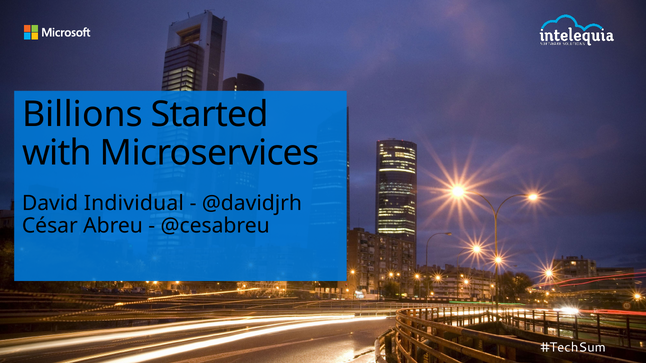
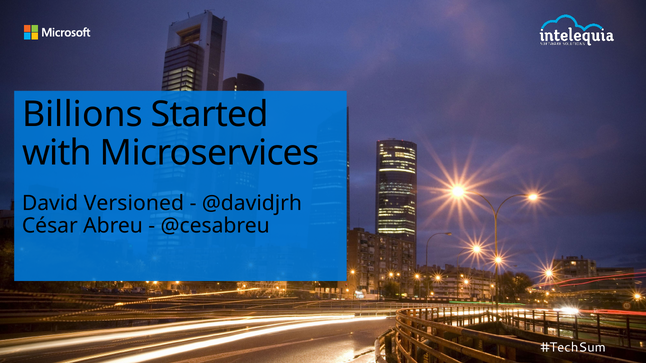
Individual: Individual -> Versioned (134, 203)
